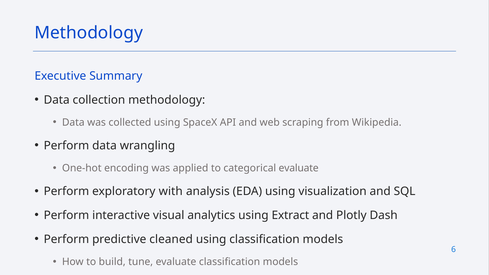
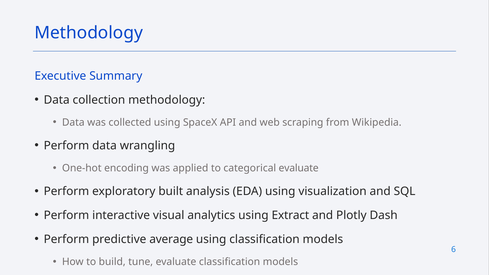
with: with -> built (171, 191)
cleaned: cleaned -> average (171, 239)
